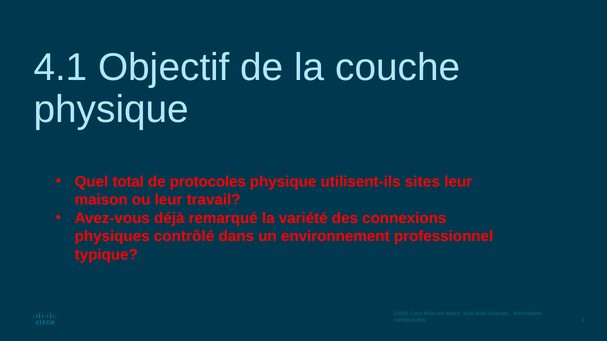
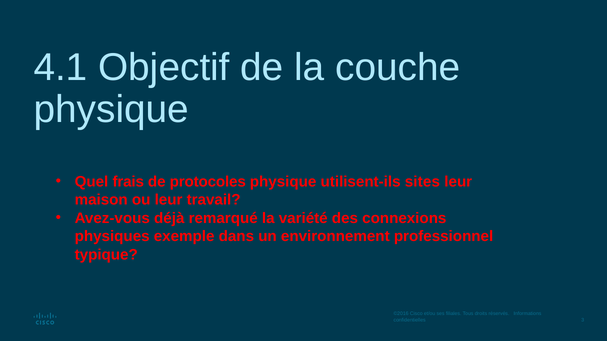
total: total -> frais (128, 182)
contrôlé: contrôlé -> exemple (184, 237)
